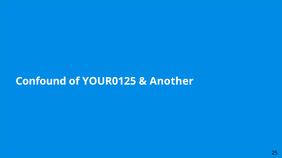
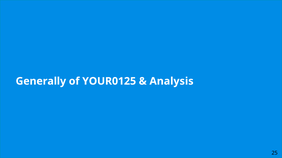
Confound: Confound -> Generally (41, 81)
Another: Another -> Analysis (171, 81)
